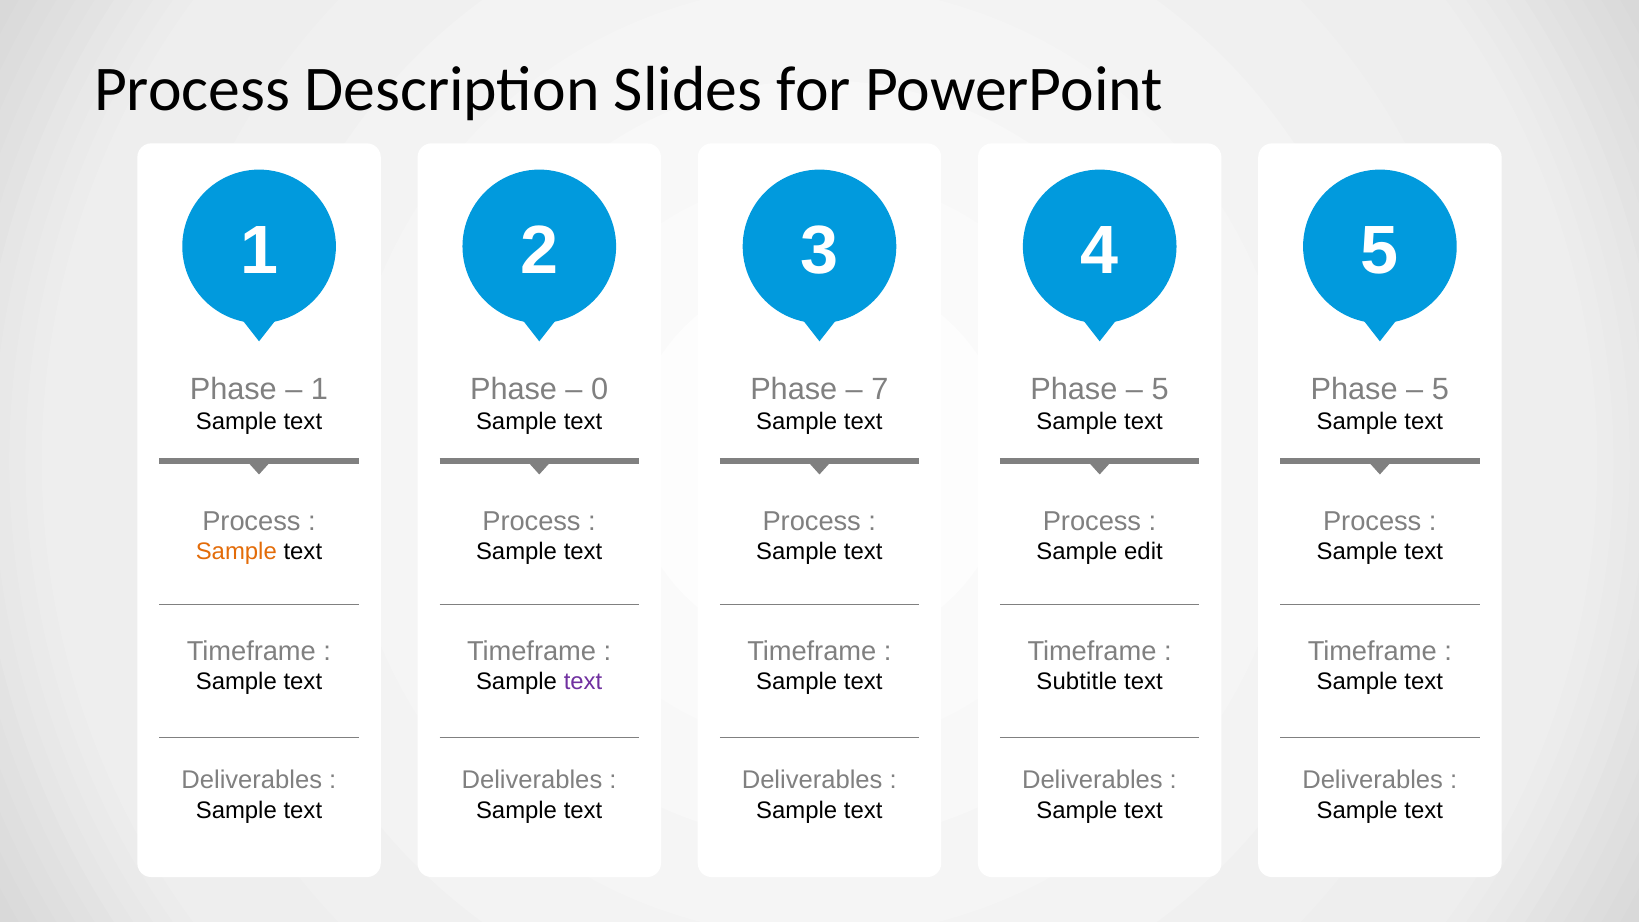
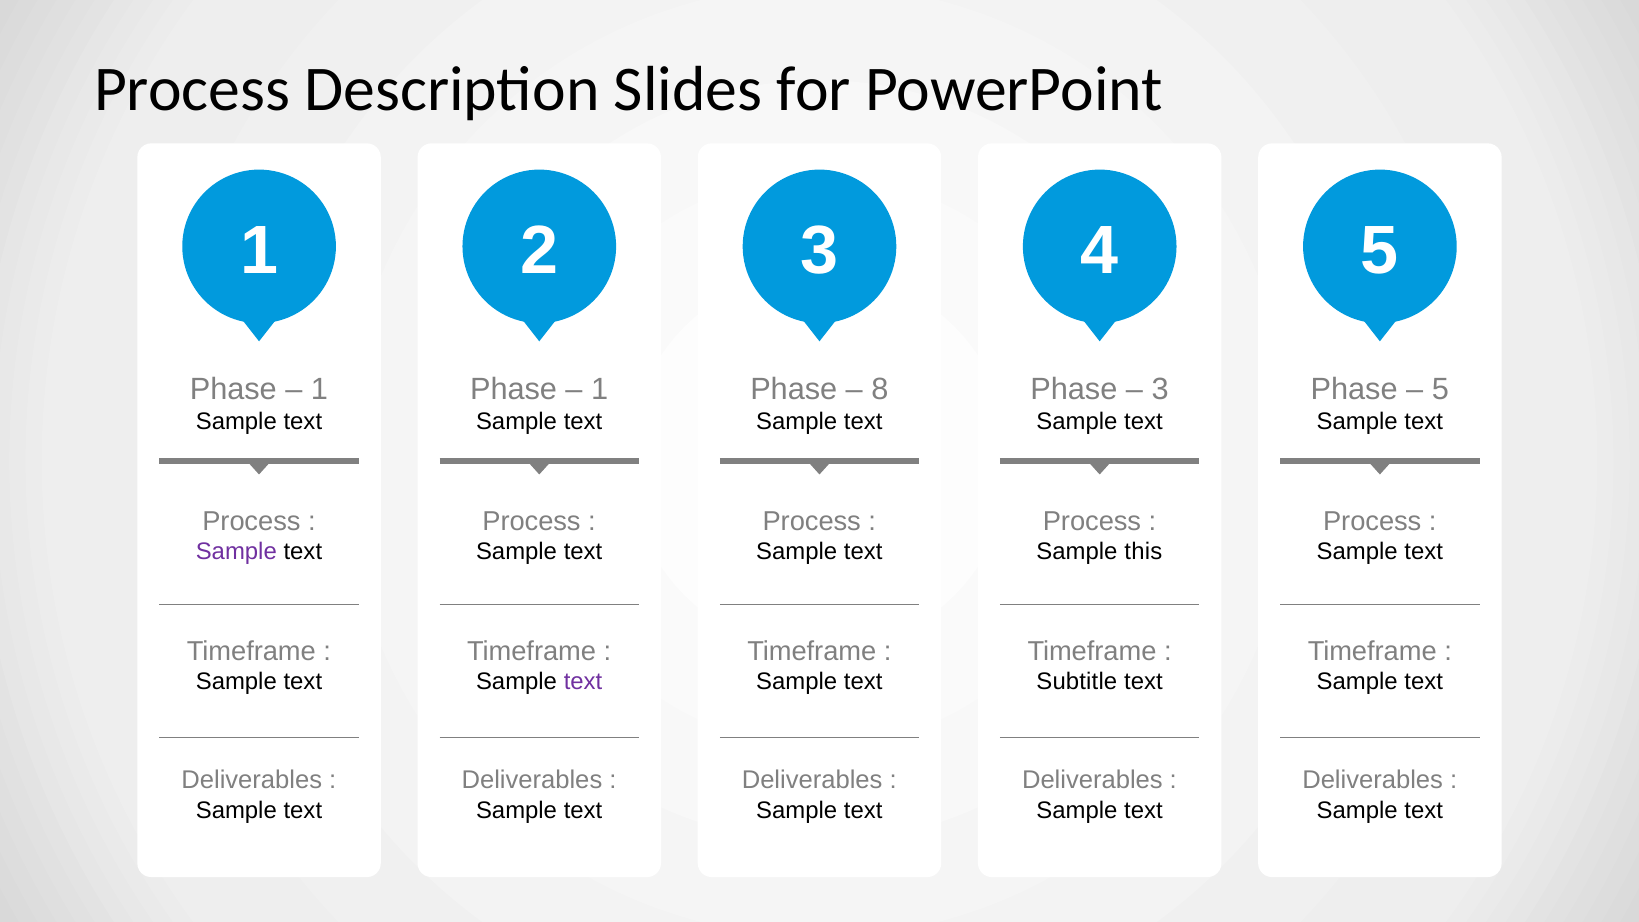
0: 0 -> 1 (600, 390)
7: 7 -> 8 (880, 390)
5: 5 -> 3 (1160, 390)
Sample colour: orange -> purple (236, 552)
edit: edit -> this (1143, 552)
